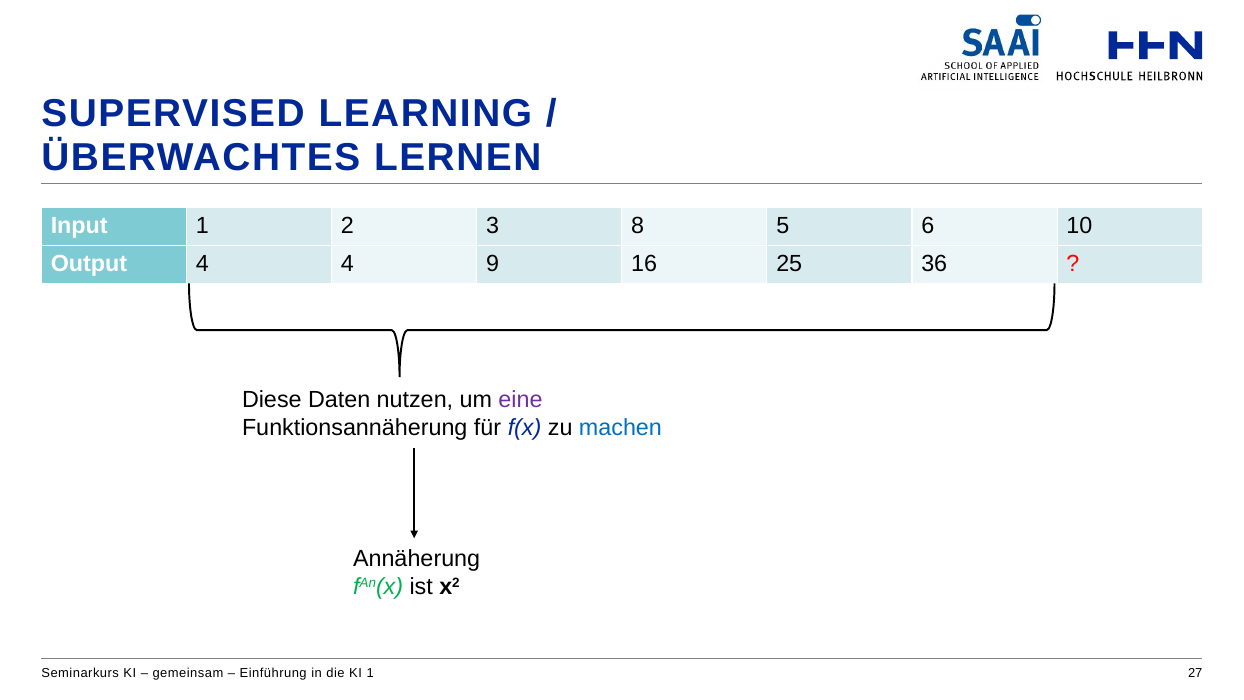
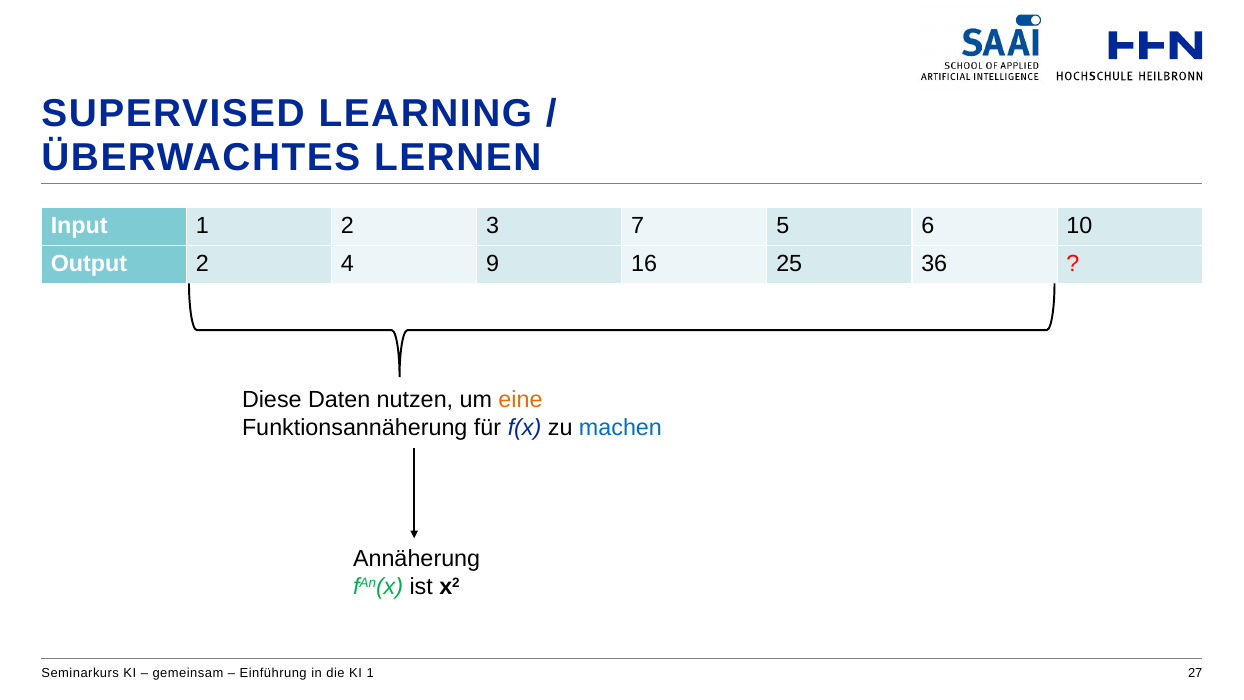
8: 8 -> 7 (638, 226)
Output 4: 4 -> 2 (202, 263)
eine colour: purple -> orange (520, 400)
